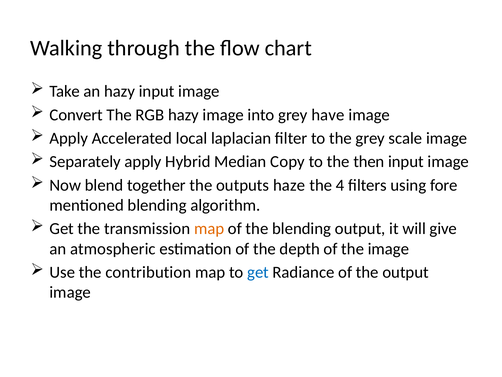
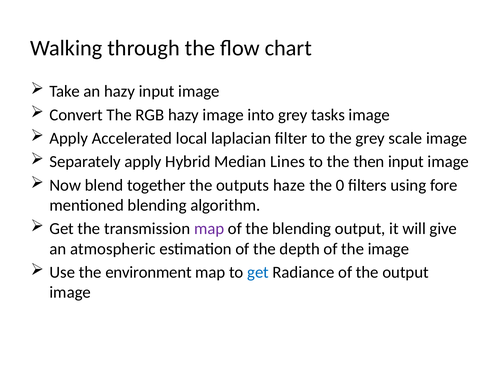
have: have -> tasks (328, 115)
Copy: Copy -> Lines (288, 162)
4: 4 -> 0 (340, 185)
map colour: orange -> purple (209, 228)
contribution: contribution -> environment (149, 272)
